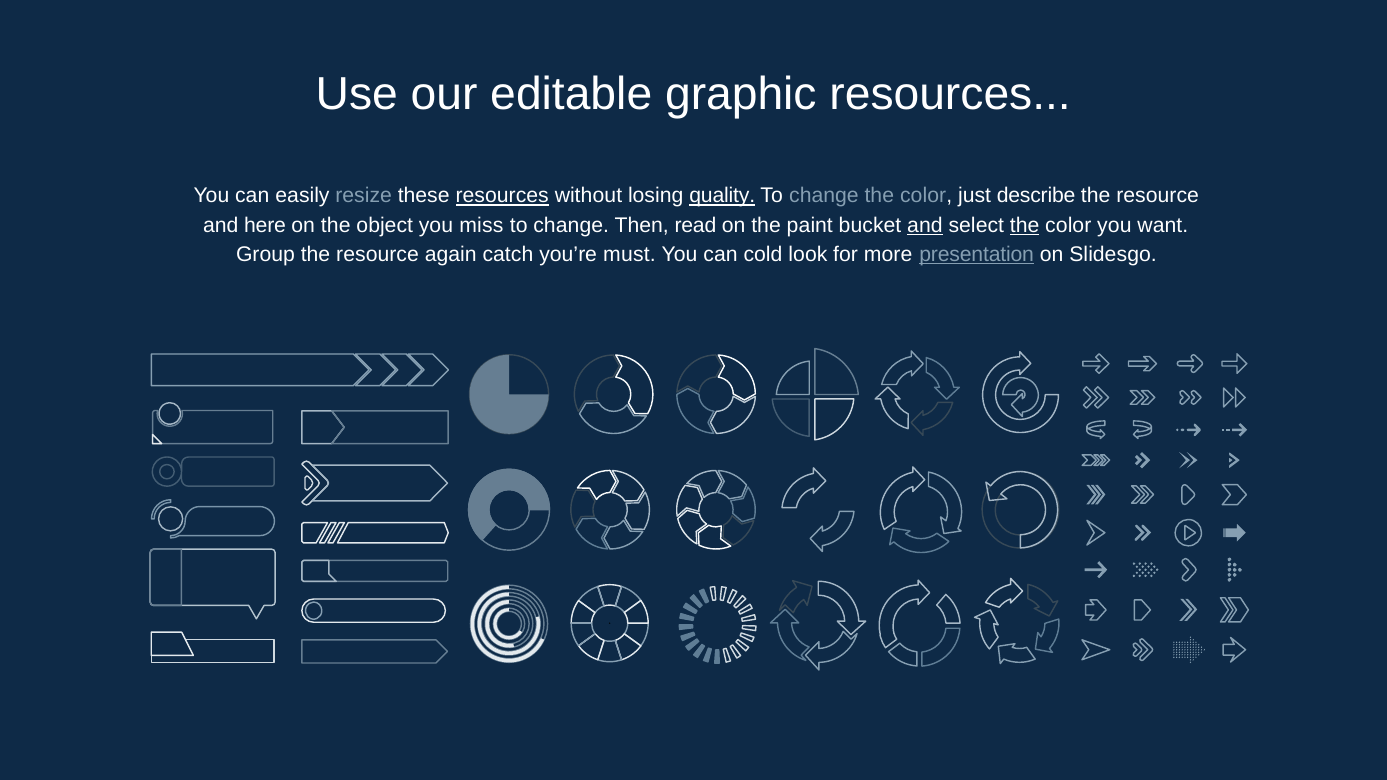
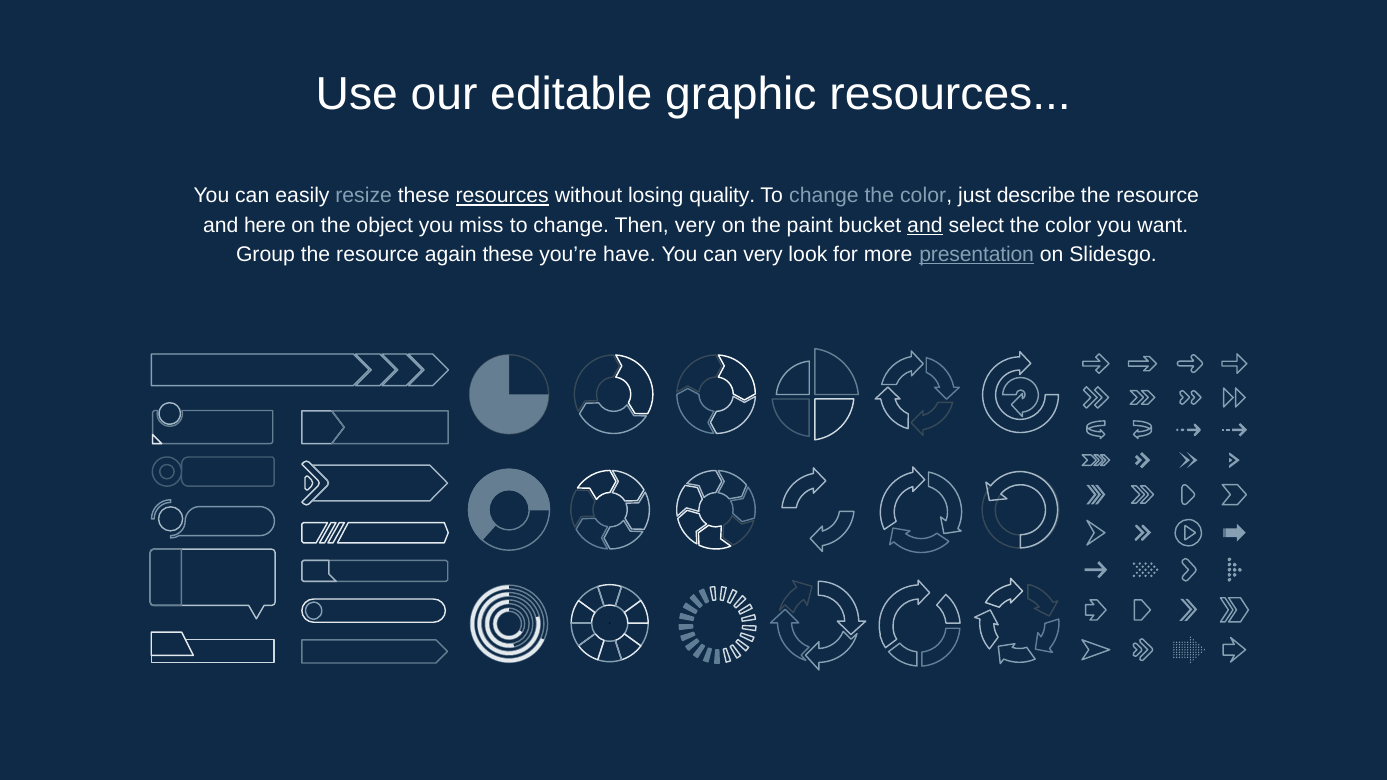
quality underline: present -> none (722, 196)
Then read: read -> very (695, 225)
the underline: present -> none (1025, 225)
again catch: catch -> these (508, 254)
must: must -> have (629, 254)
can cold: cold -> very (763, 254)
